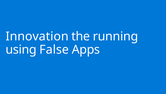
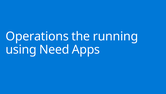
Innovation: Innovation -> Operations (37, 36)
False: False -> Need (54, 49)
